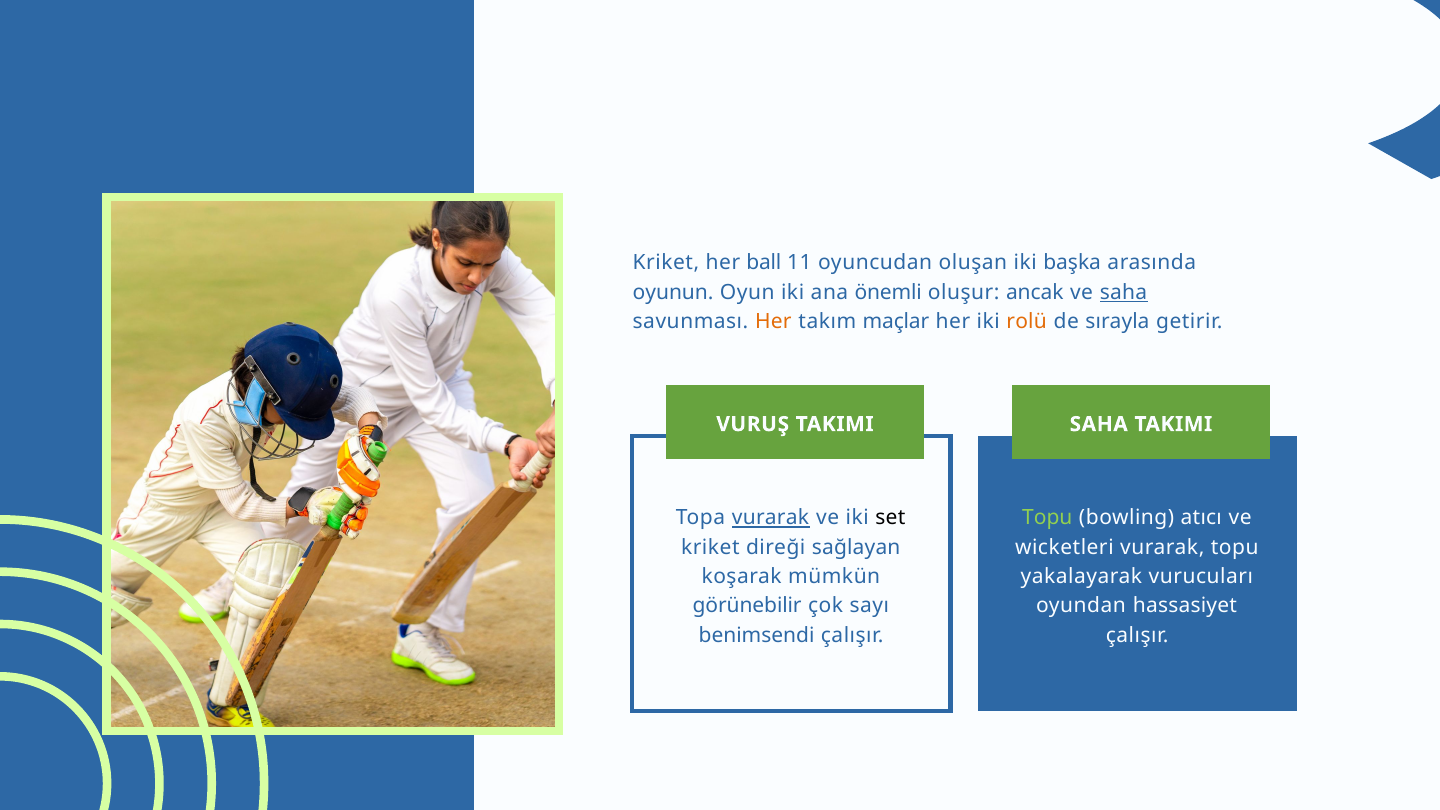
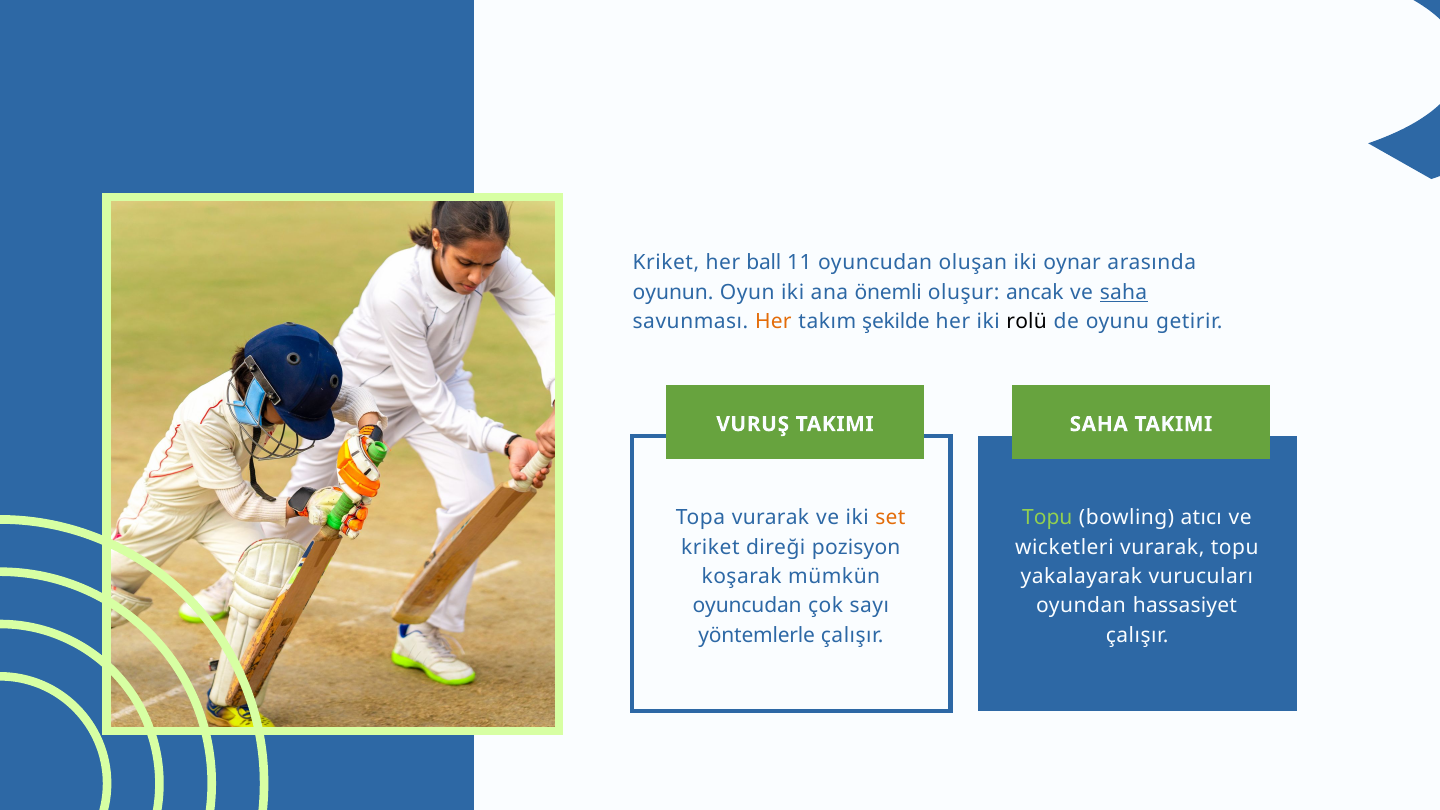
başka: başka -> oynar (1072, 263)
maçlar: maçlar -> şekilde (896, 322)
rolü colour: orange -> black (1027, 322)
sırayla: sırayla -> oyunu (1117, 322)
vurarak underline: present -> none (770, 518)
set colour: black -> orange (890, 518)
sağlayan: sağlayan -> pozisyon (856, 547)
görünebilir: görünebilir -> oyuncudan (747, 606)
benimsendi: benimsendi -> yöntemlerle (757, 635)
